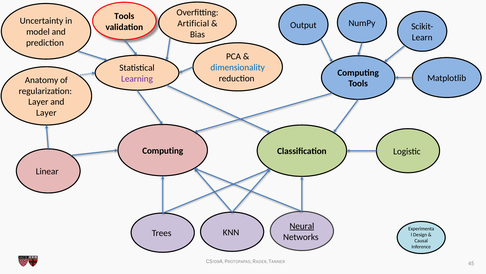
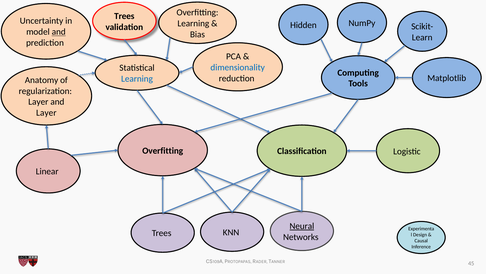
Tools: Tools -> Trees (124, 16)
Artificial: Artificial -> Learning (193, 23)
Output: Output -> Hidden (303, 25)
and underline: none -> present (59, 32)
Learning colour: purple -> blue (137, 79)
Computing: Computing -> Overfitting (163, 150)
